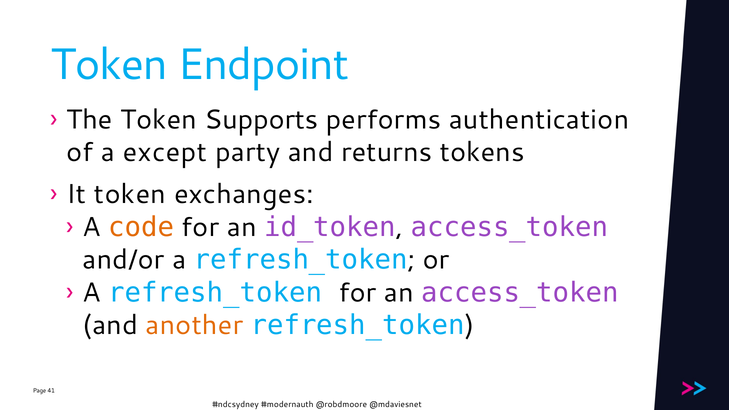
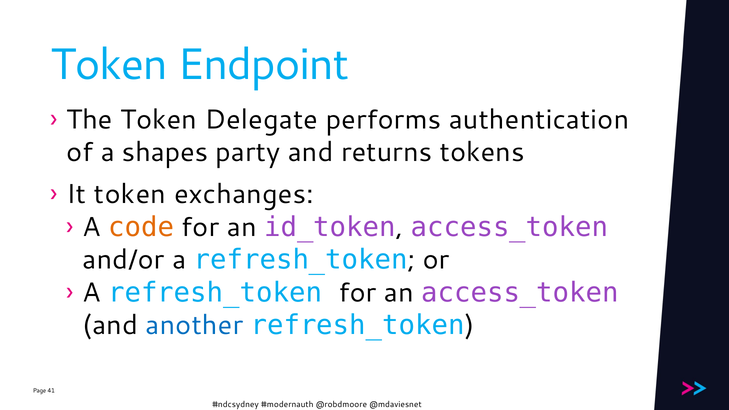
Supports: Supports -> Delegate (261, 120)
except: except -> shapes (165, 152)
another colour: orange -> blue (194, 326)
